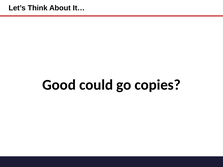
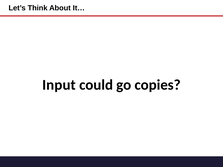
Good: Good -> Input (59, 85)
